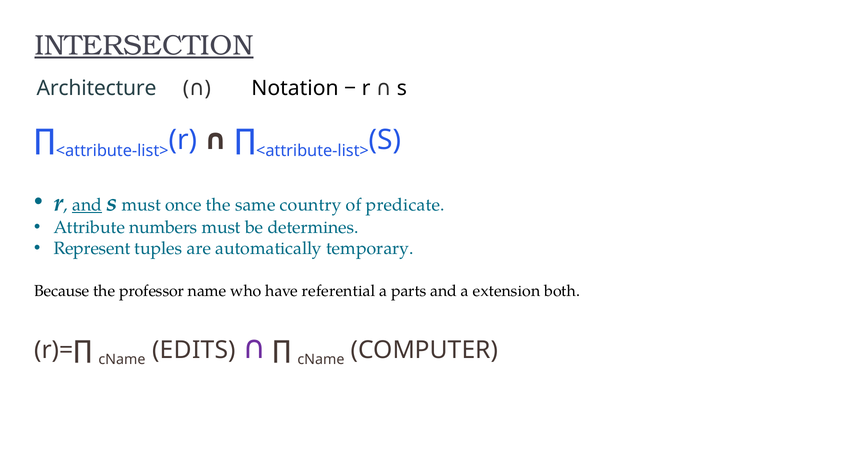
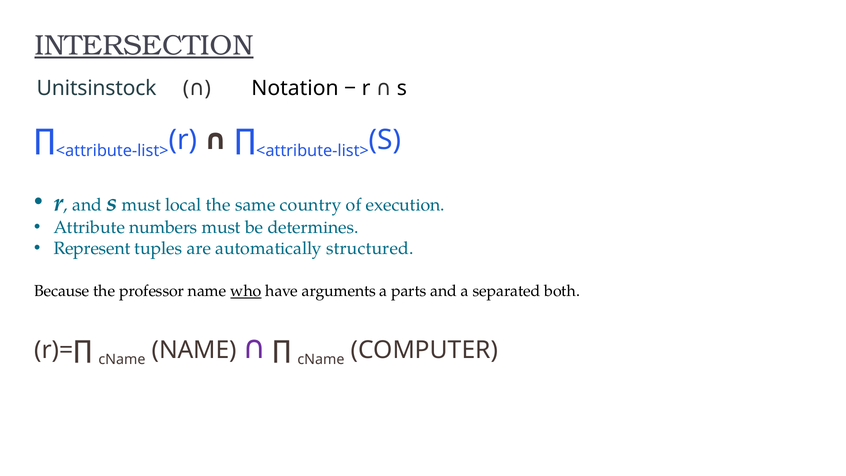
Architecture: Architecture -> Unitsinstock (97, 88)
and underline: present -> none (87, 205)
once: once -> local (183, 205)
predicate: predicate -> execution (405, 205)
temporary: temporary -> structured (370, 248)
who underline: none -> present (246, 291)
referential: referential -> arguments (339, 291)
extension: extension -> separated (507, 291)
cName EDITS: EDITS -> NAME (194, 350)
